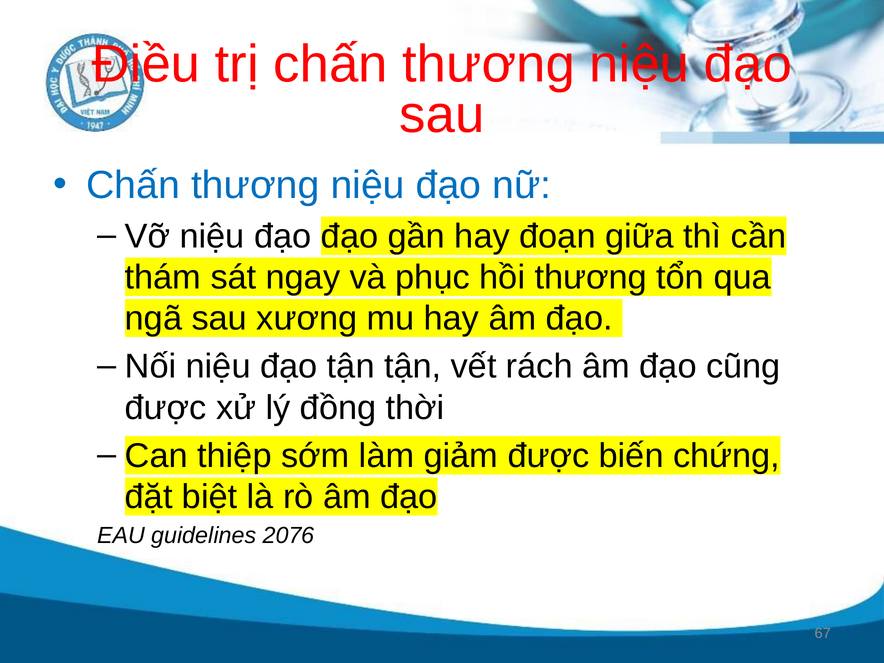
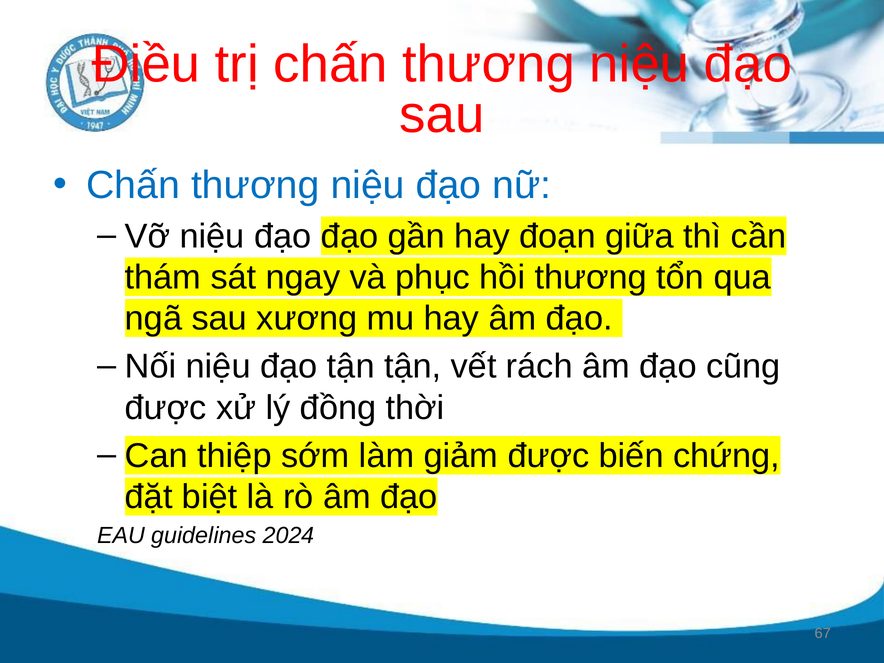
2076: 2076 -> 2024 (289, 535)
